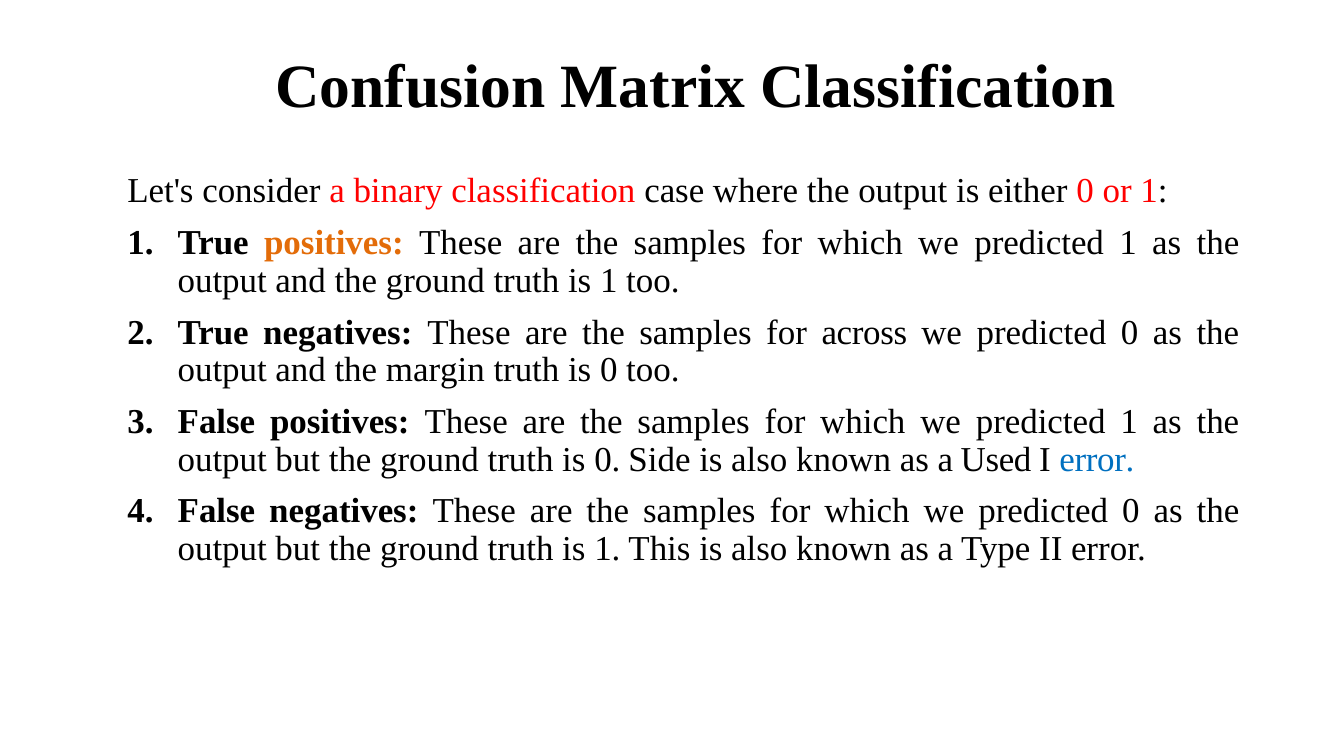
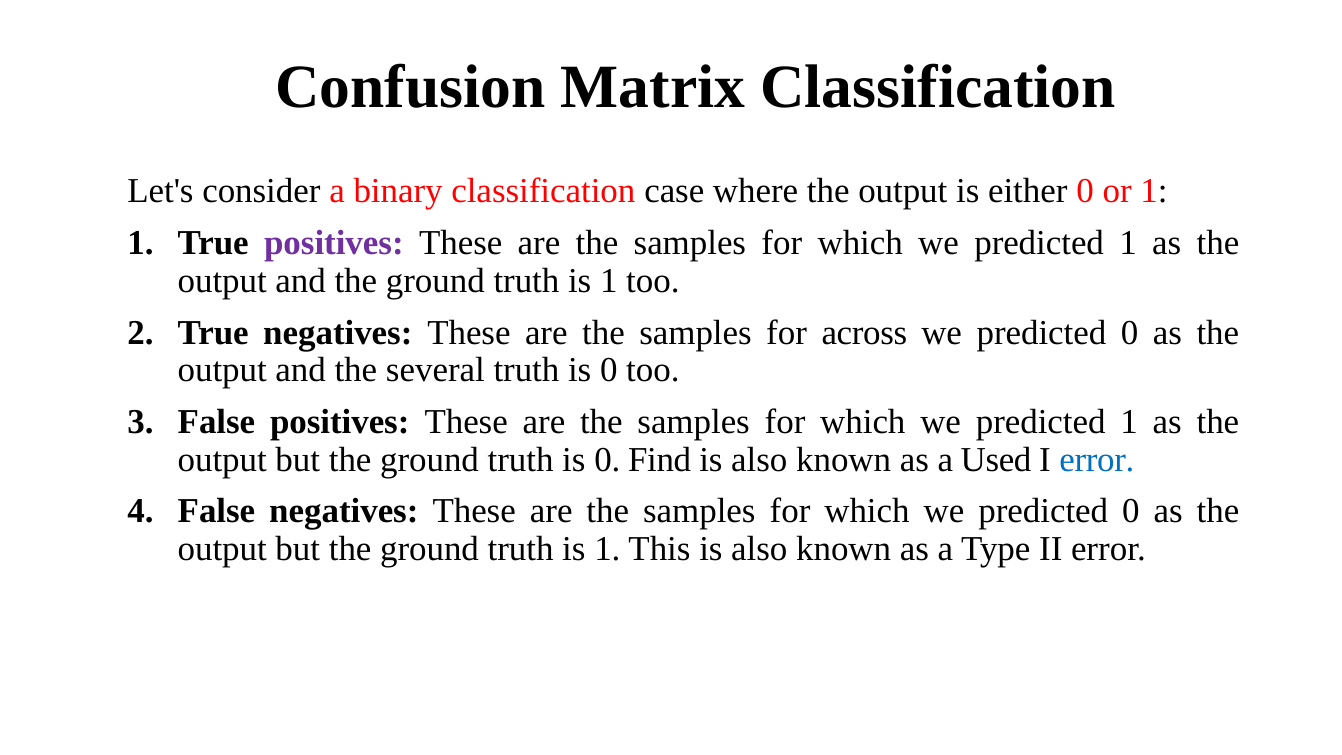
positives colour: orange -> purple (334, 243)
margin: margin -> several (435, 370)
Side: Side -> Find (660, 460)
